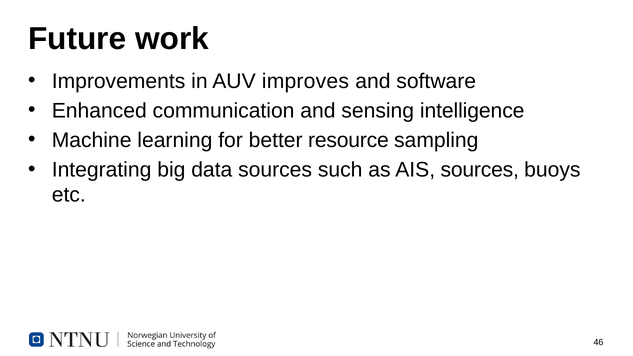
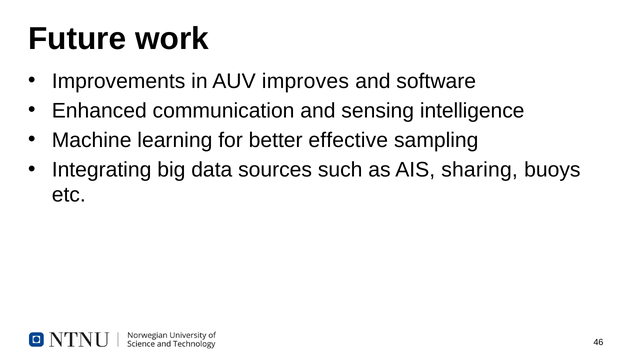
resource: resource -> effective (348, 140)
AIS sources: sources -> sharing (480, 170)
